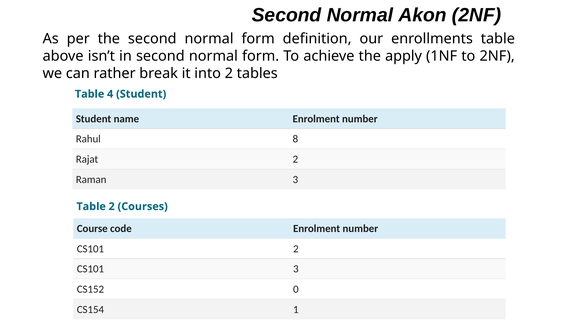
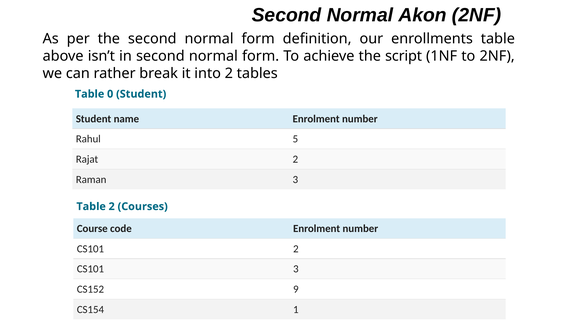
apply: apply -> script (404, 56)
4: 4 -> 0 (110, 94)
8: 8 -> 5 (295, 139)
0: 0 -> 9 (296, 289)
